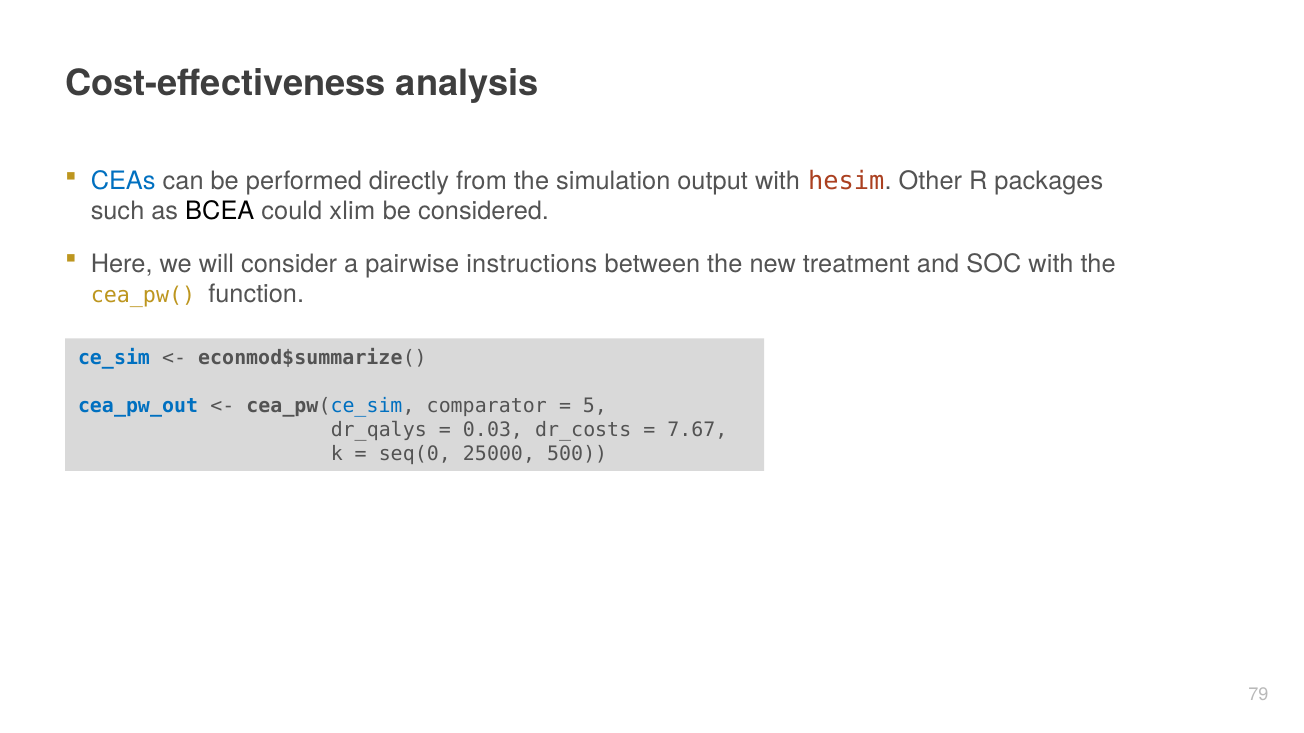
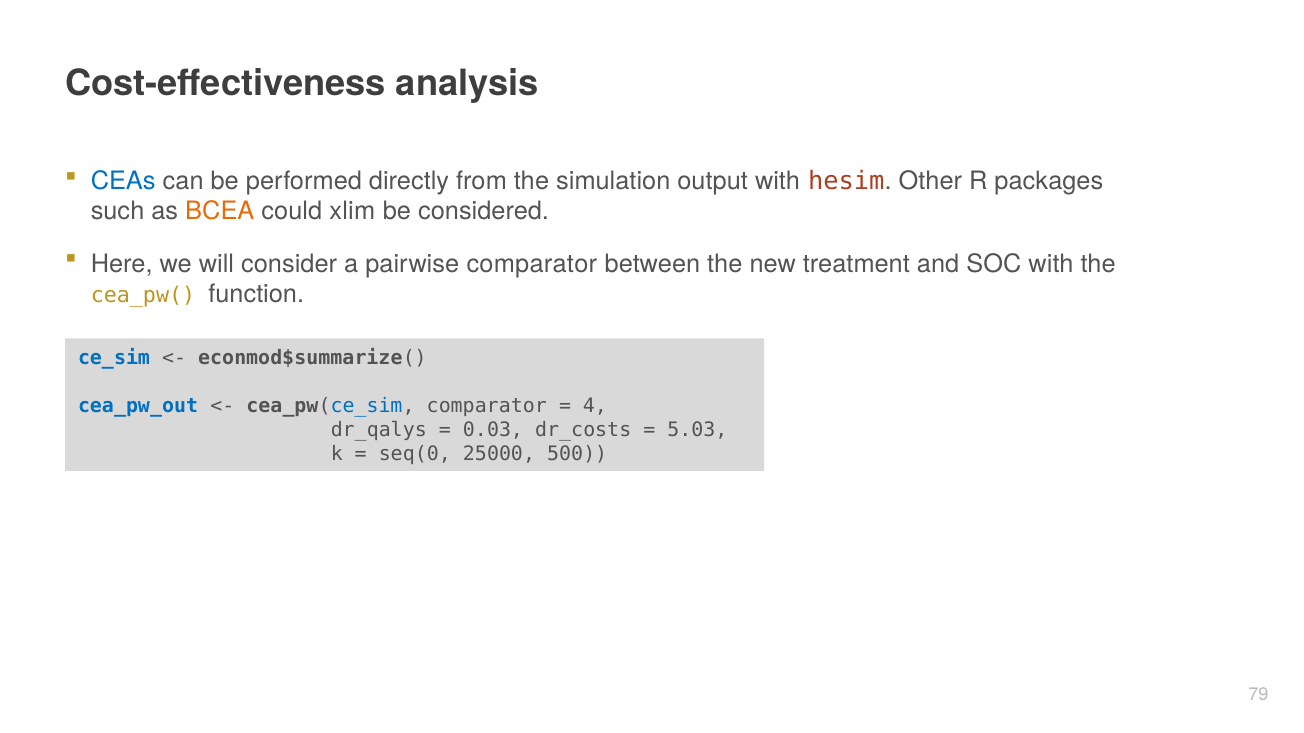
BCEA colour: black -> orange (220, 212)
pairwise instructions: instructions -> comparator (532, 264)
5: 5 -> 4 (595, 406)
7.67: 7.67 -> 5.03 (697, 430)
